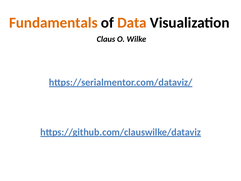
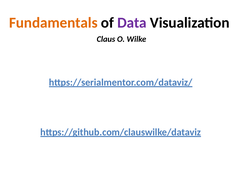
Data colour: orange -> purple (132, 23)
